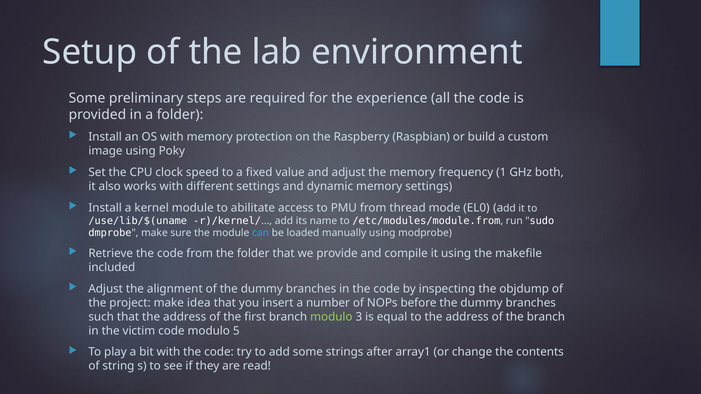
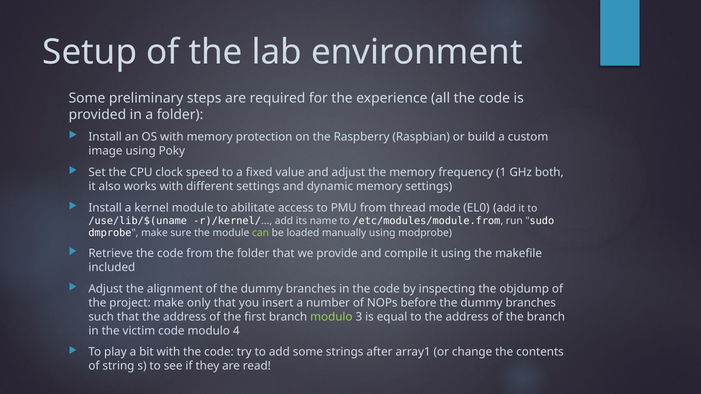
can colour: light blue -> light green (261, 233)
idea: idea -> only (199, 303)
5: 5 -> 4 (236, 331)
